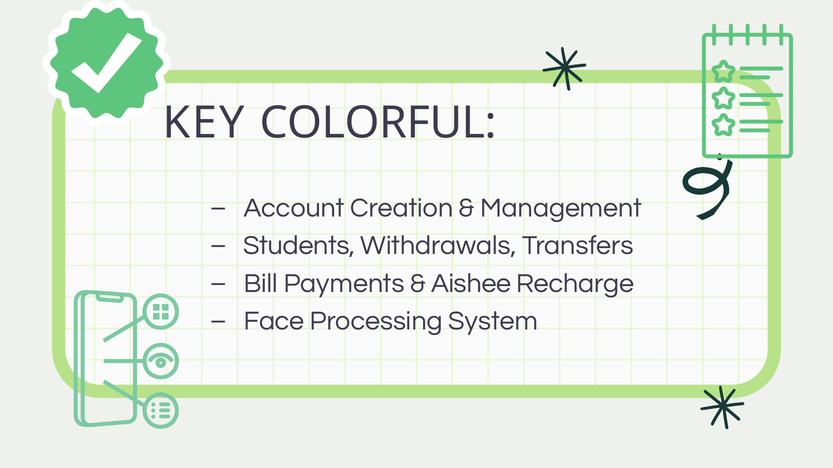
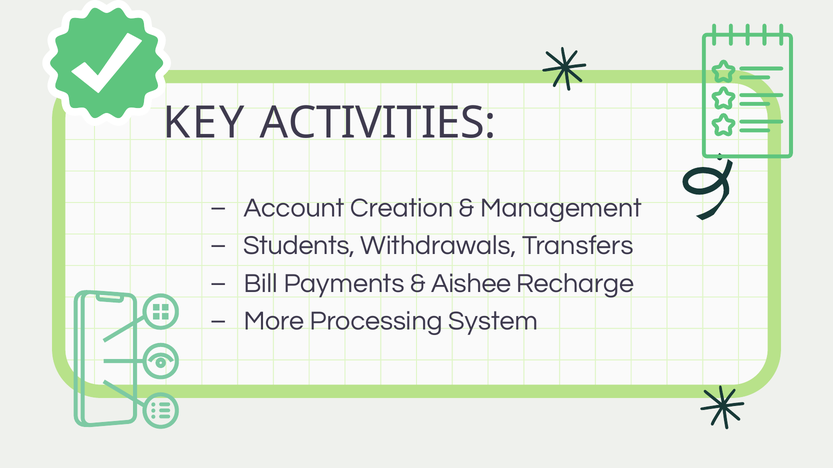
COLORFUL: COLORFUL -> ACTIVITIES (378, 123)
Face: Face -> More (274, 321)
